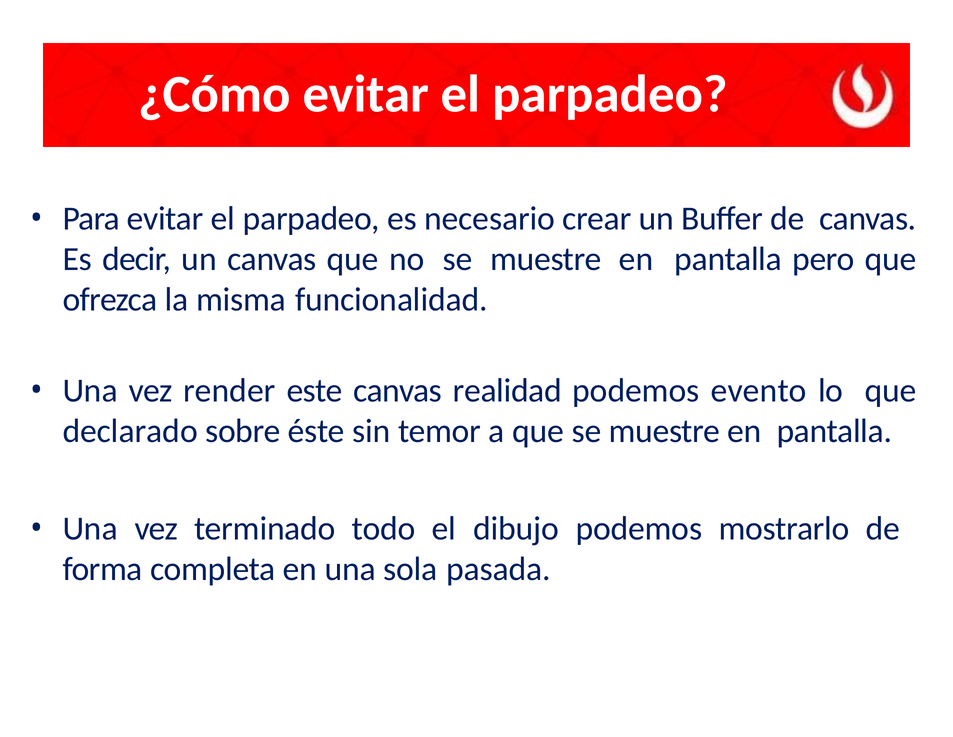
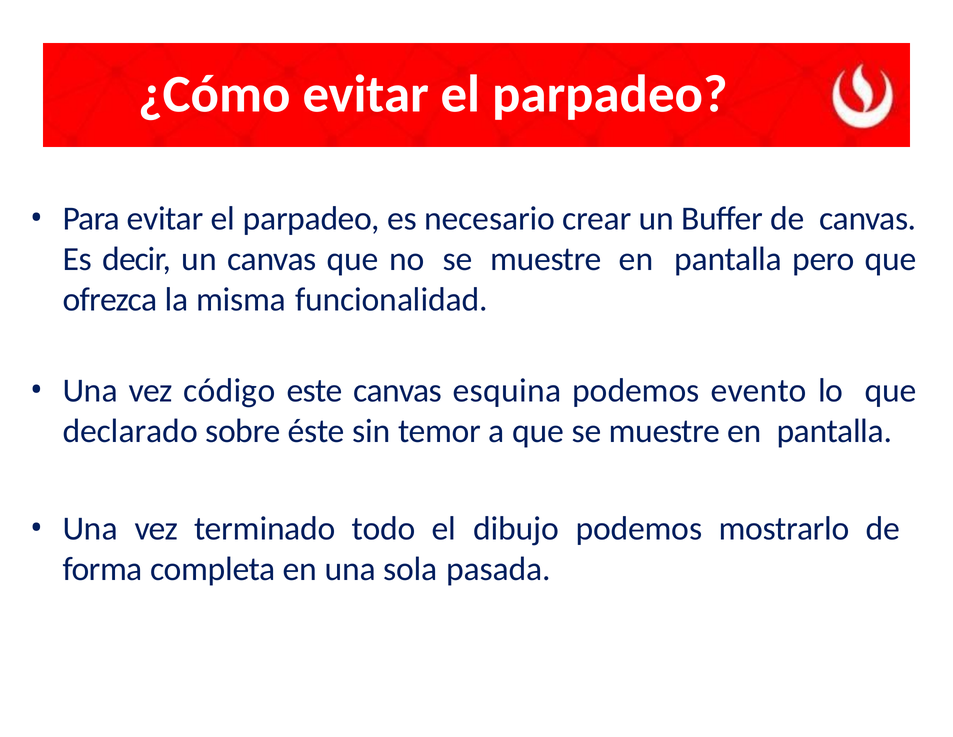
render: render -> código (229, 390)
realidad: realidad -> esquina (507, 390)
